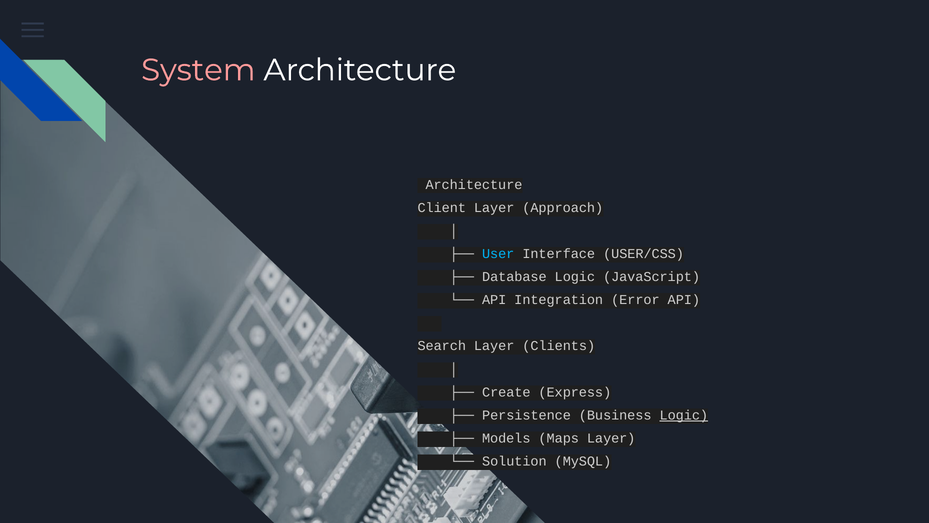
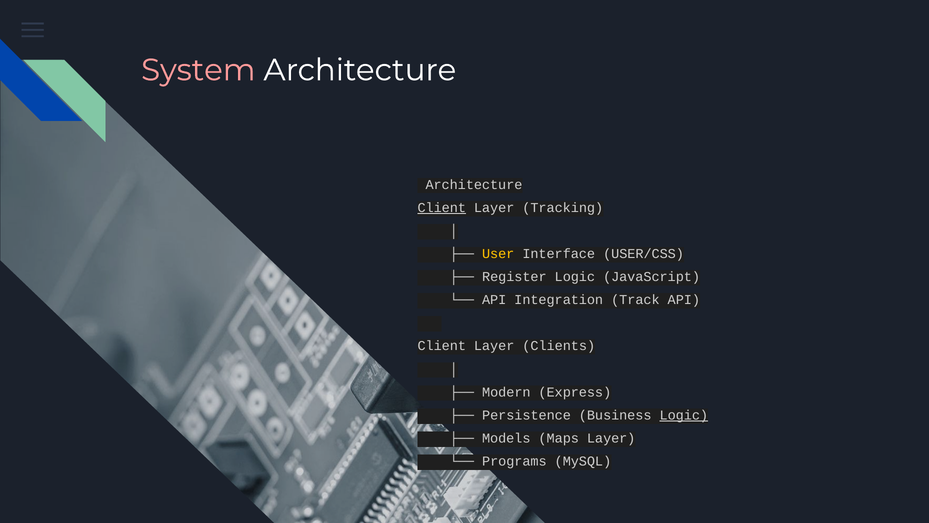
Client underline: none -> present (442, 207)
Approach: Approach -> Tracking (563, 207)
User colour: light blue -> yellow (498, 254)
Database: Database -> Register (514, 277)
Error: Error -> Track (635, 300)
Search: Search -> Client (442, 346)
Create: Create -> Modern (506, 392)
Solution: Solution -> Programs (514, 461)
